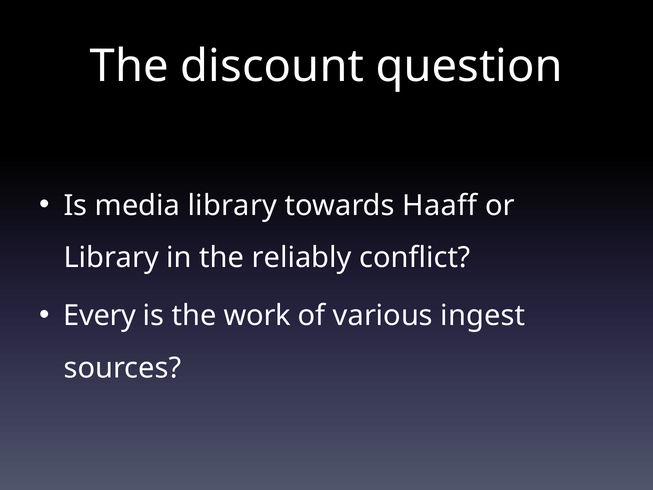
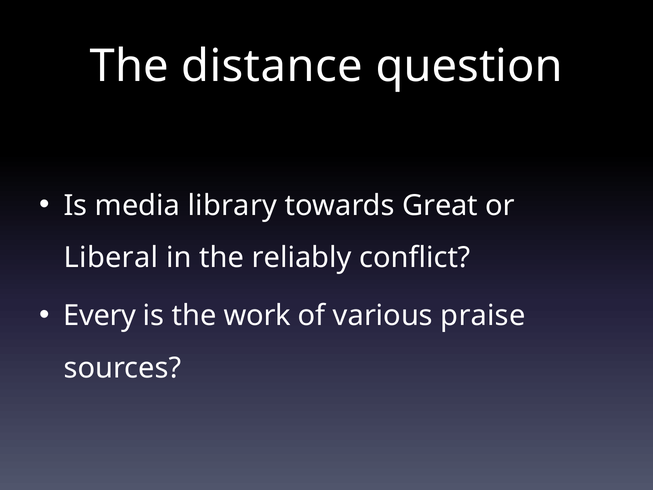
discount: discount -> distance (272, 66)
Haaff: Haaff -> Great (440, 205)
Library: Library -> Liberal (111, 258)
ingest: ingest -> praise (483, 316)
